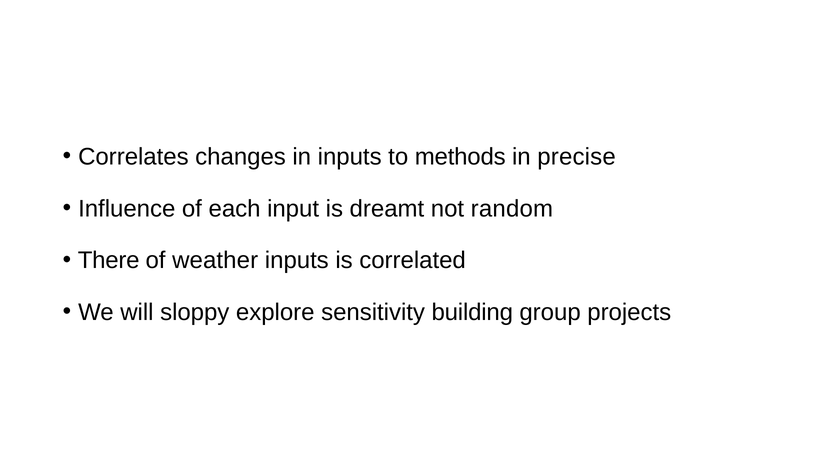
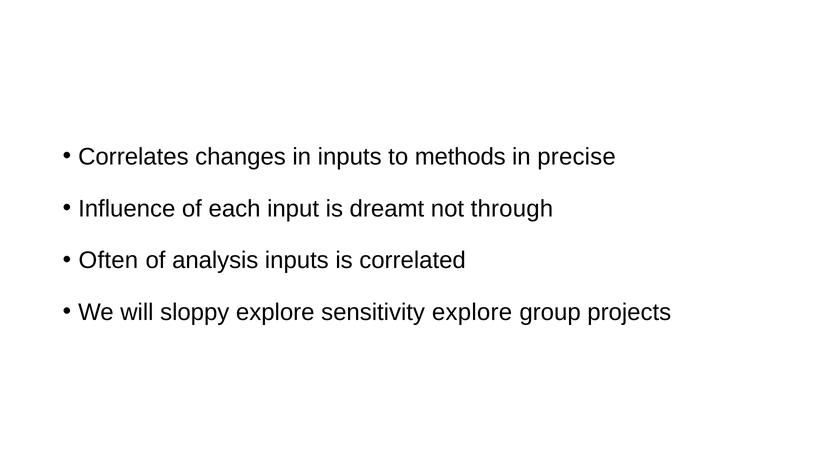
random: random -> through (512, 209)
There: There -> Often (108, 260)
weather: weather -> analysis (215, 260)
sensitivity building: building -> explore (472, 312)
